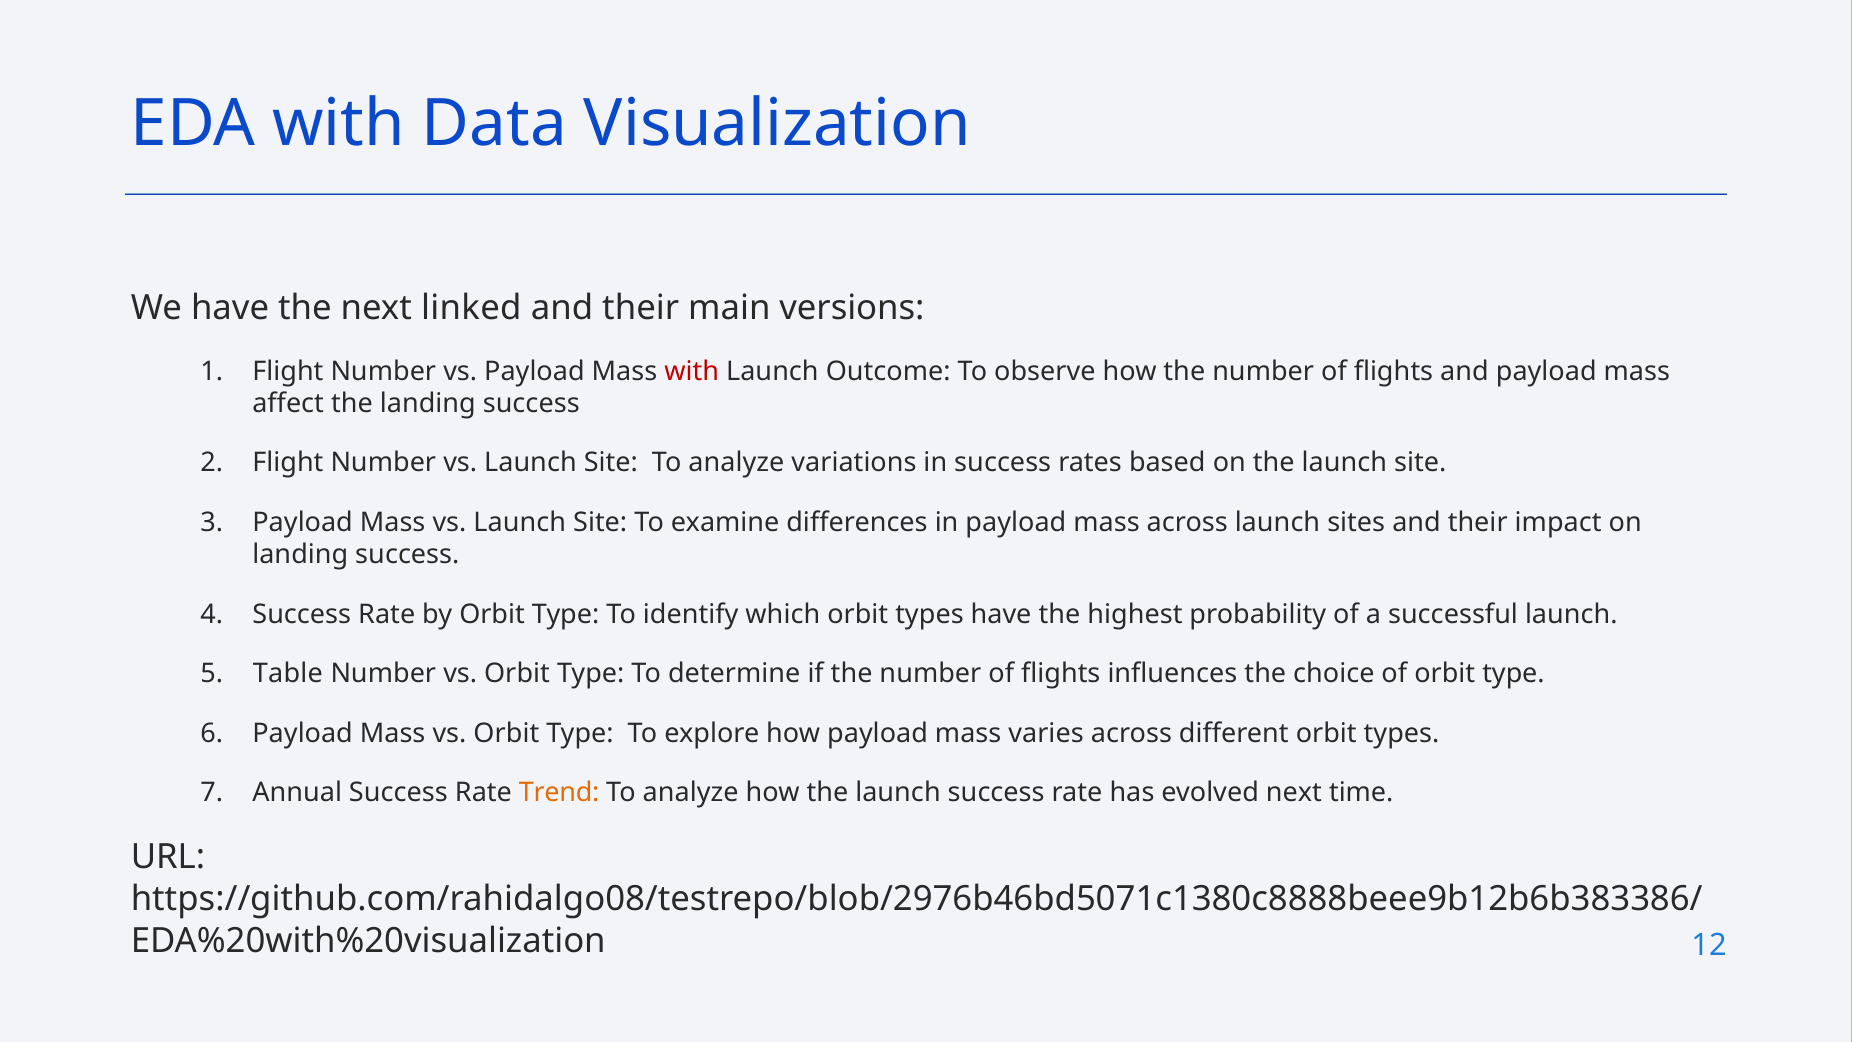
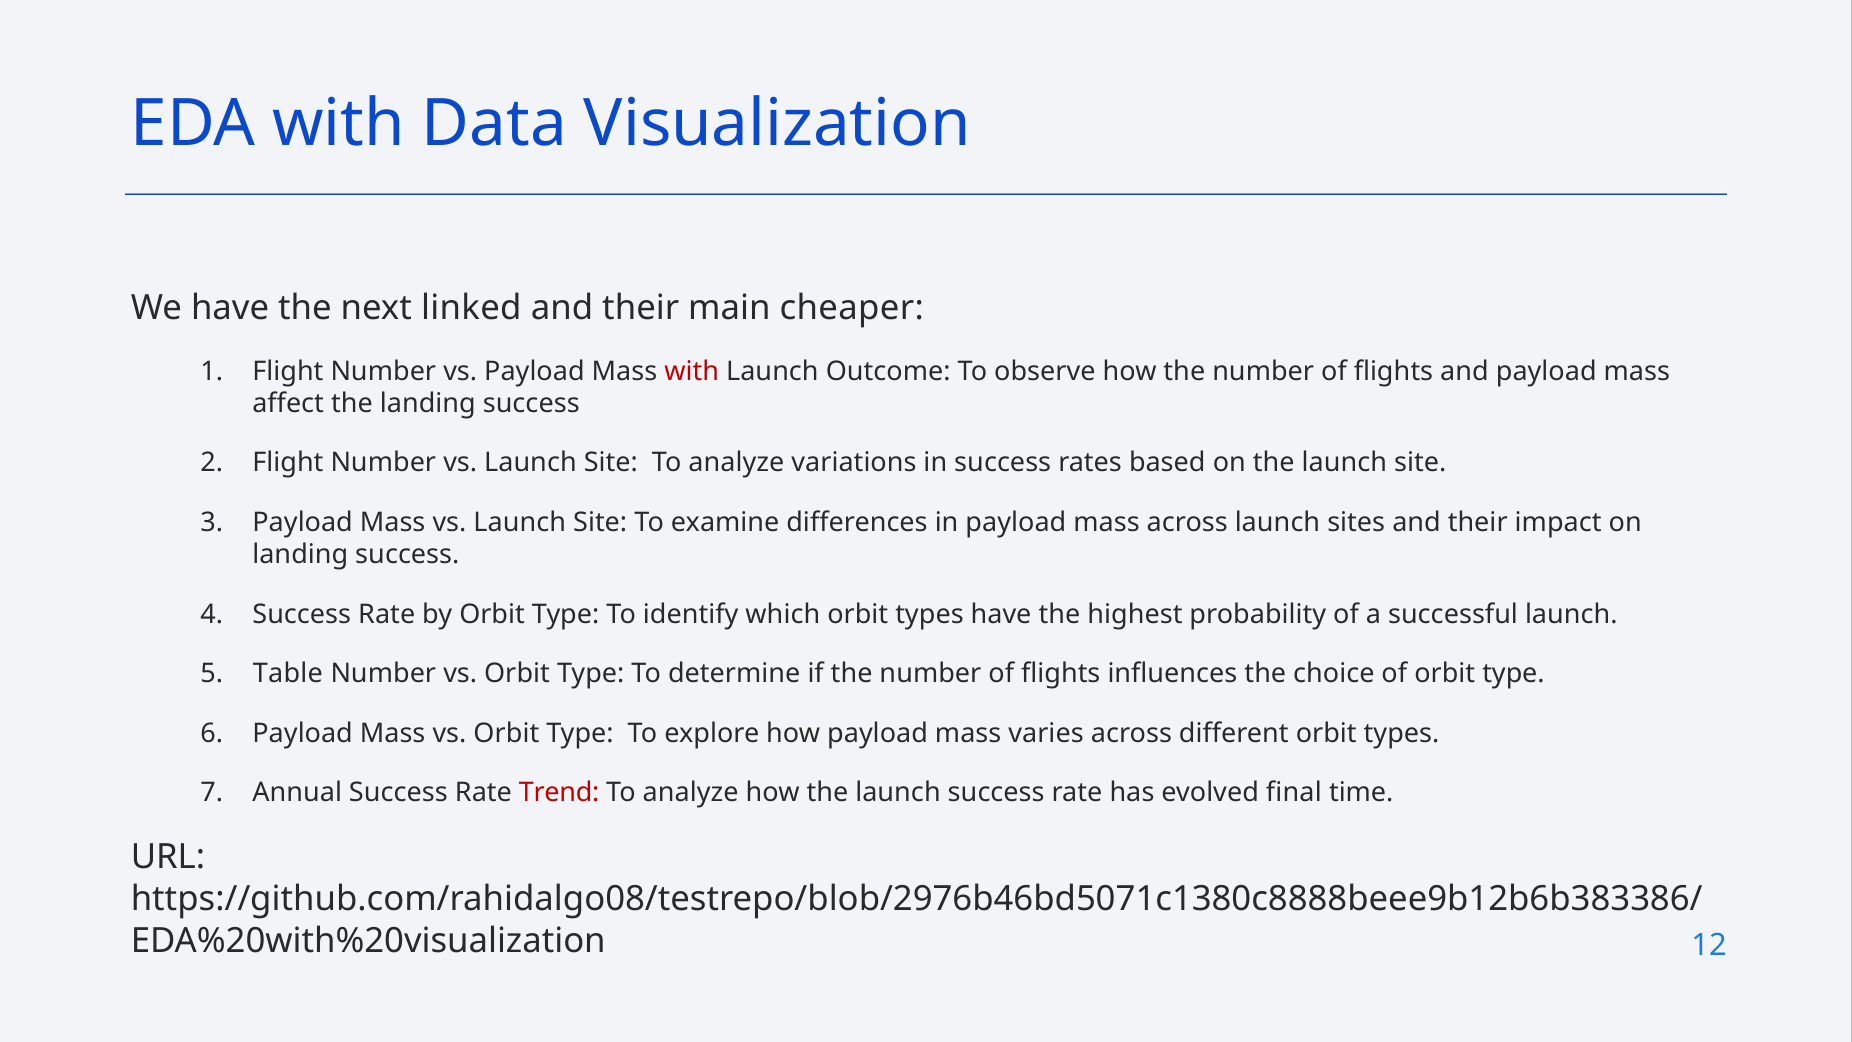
versions: versions -> cheaper (852, 308)
Trend colour: orange -> red (559, 793)
evolved next: next -> final (1294, 793)
